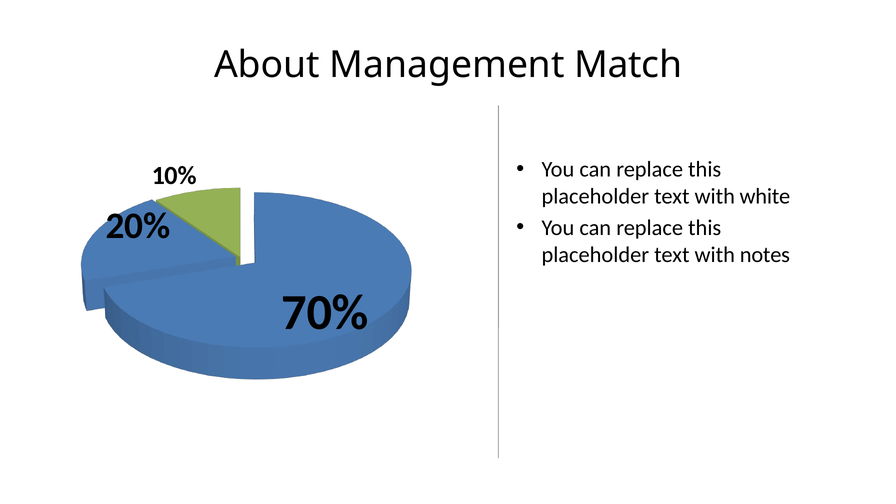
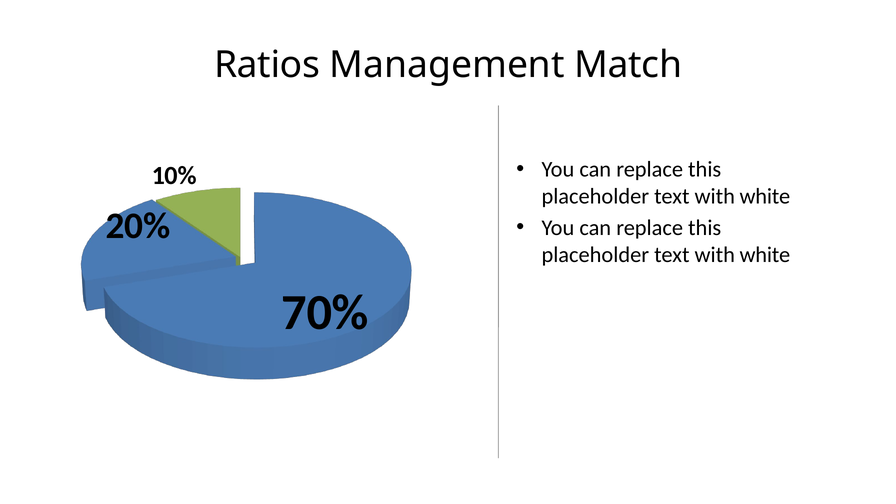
About: About -> Ratios (267, 65)
notes: notes -> white (765, 255)
